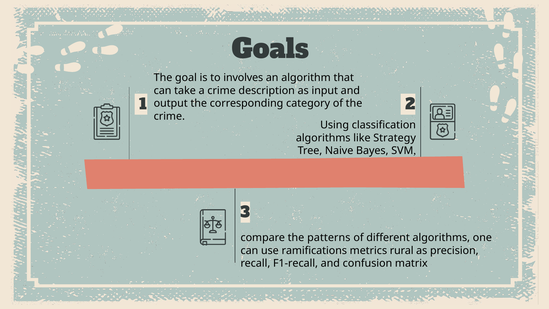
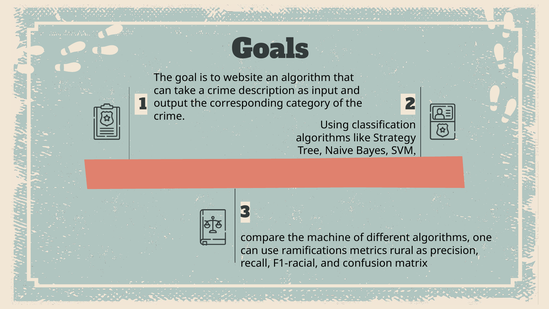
involves: involves -> website (243, 78)
patterns: patterns -> machine (329, 238)
F1-recall: F1-recall -> F1-racial (295, 263)
